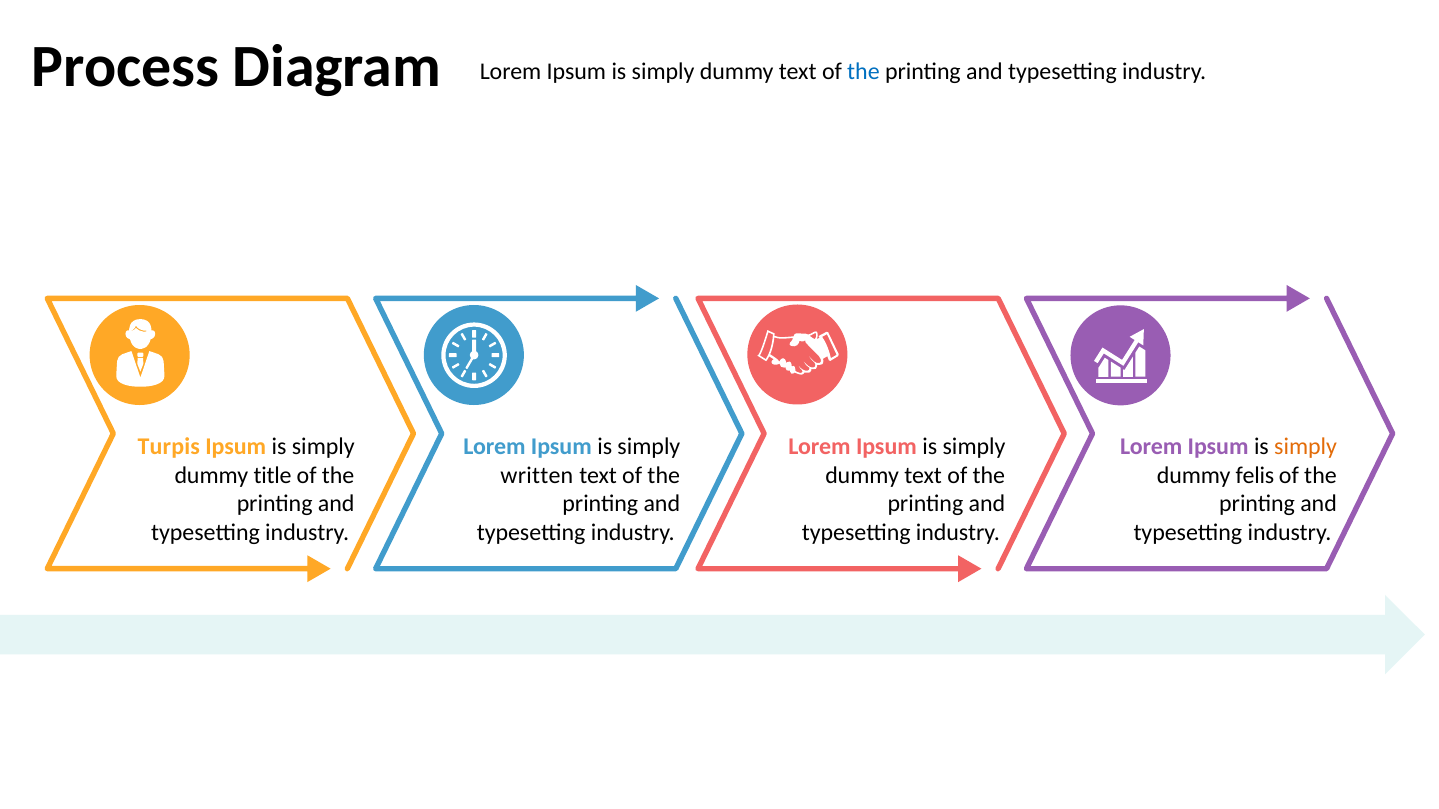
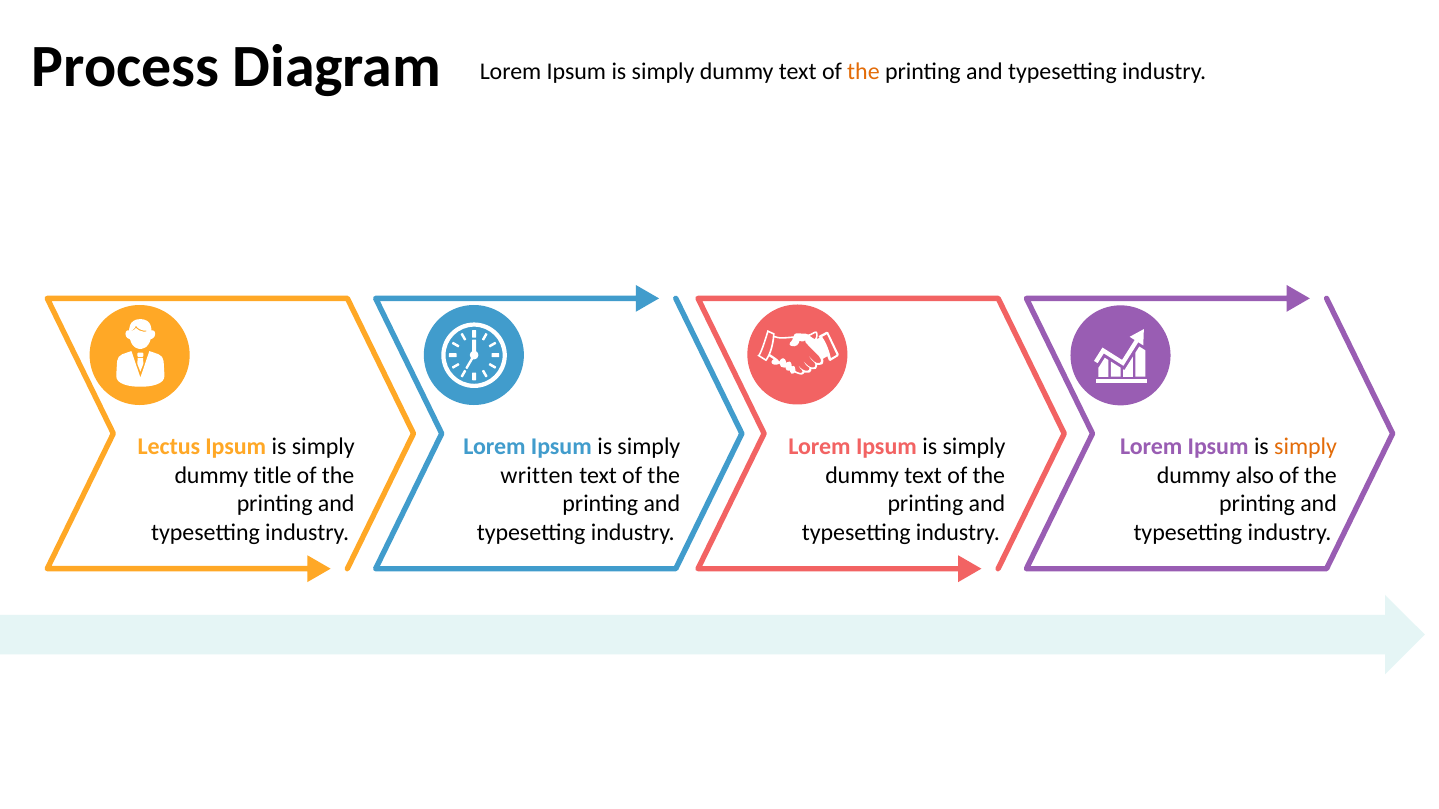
the colour: blue -> orange (863, 71)
Turpis: Turpis -> Lectus (169, 447)
felis: felis -> also (1255, 475)
